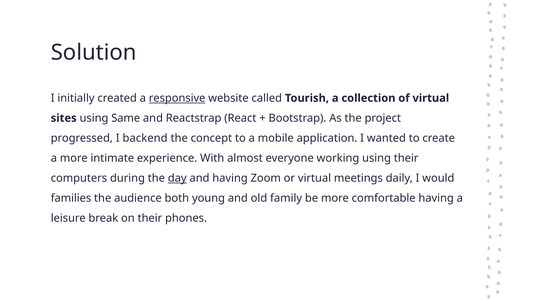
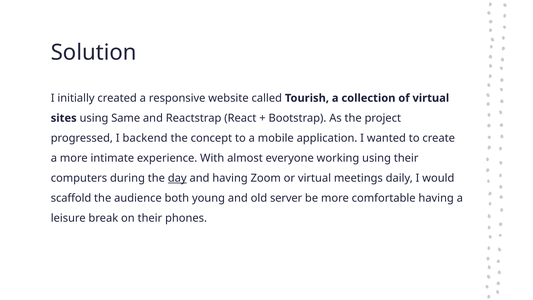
responsive underline: present -> none (177, 98)
families: families -> scaffold (71, 198)
family: family -> server (286, 198)
